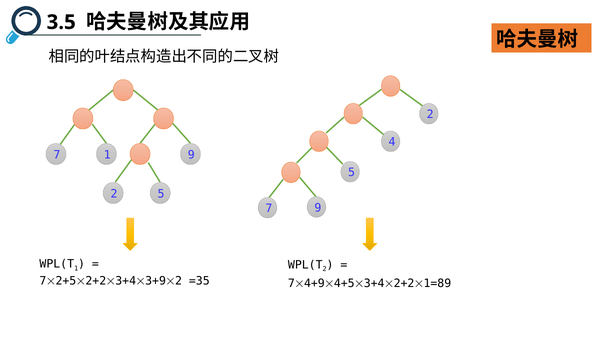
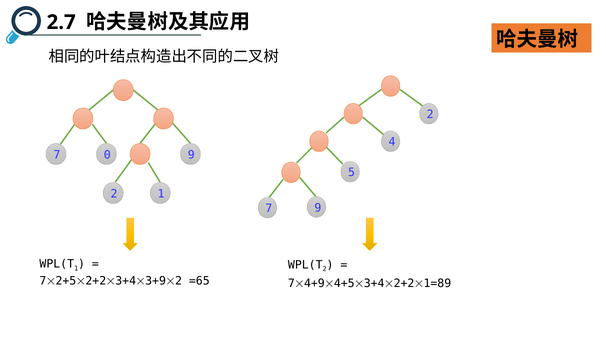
3.5: 3.5 -> 2.7 (61, 22)
7 1: 1 -> 0 (107, 155)
2 5: 5 -> 1 (161, 194)
=35: =35 -> =65 (199, 281)
